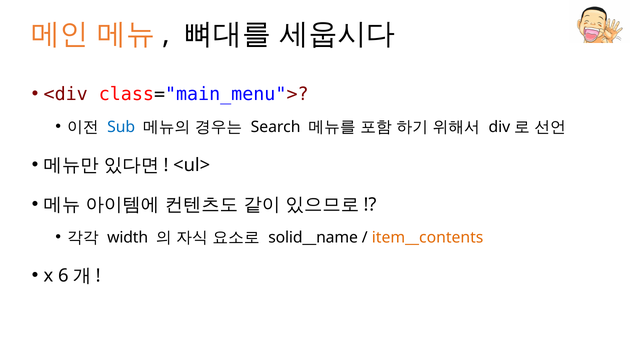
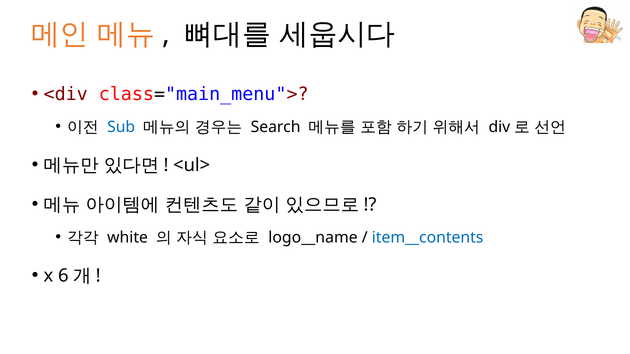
width: width -> white (128, 238)
solid__name: solid__name -> logo__name (313, 238)
item__contents colour: orange -> blue (428, 238)
